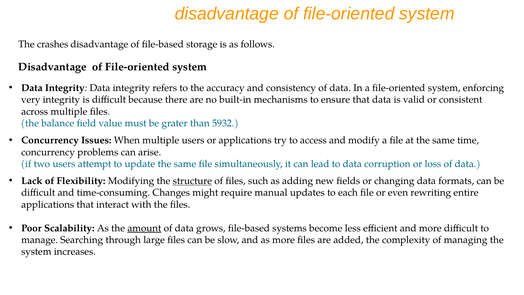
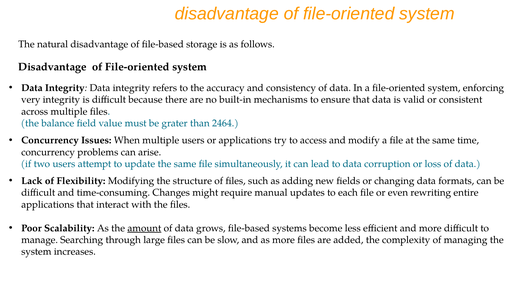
crashes: crashes -> natural (53, 44)
5932: 5932 -> 2464 (225, 123)
structure underline: present -> none (192, 181)
